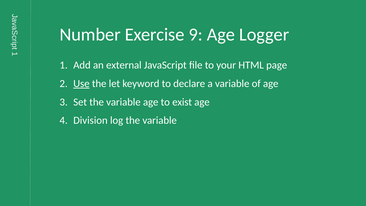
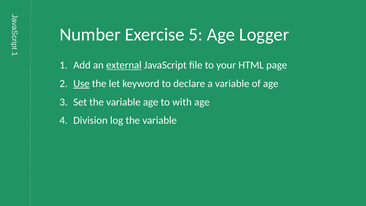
9: 9 -> 5 (196, 35)
external underline: none -> present (124, 65)
exist: exist -> with (182, 102)
